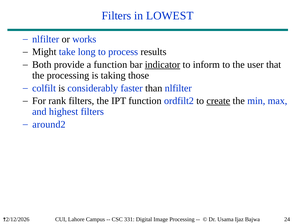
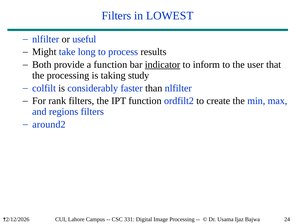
works: works -> useful (84, 39)
those: those -> study (139, 75)
create underline: present -> none (218, 101)
highest: highest -> regions (64, 111)
